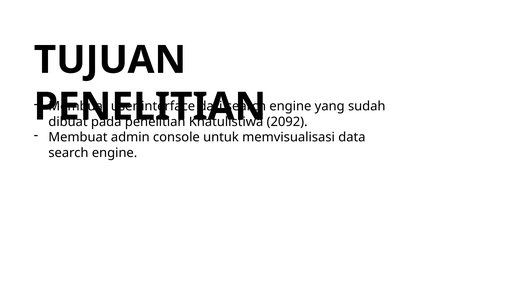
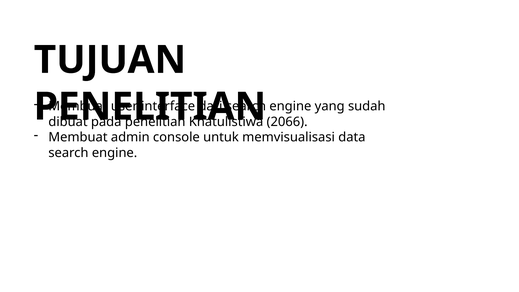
2092: 2092 -> 2066 (287, 122)
